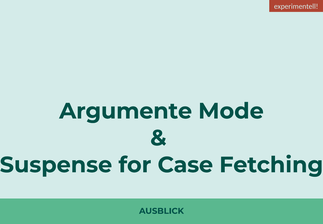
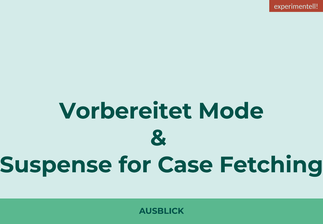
Argumente: Argumente -> Vorbereitet (126, 111)
